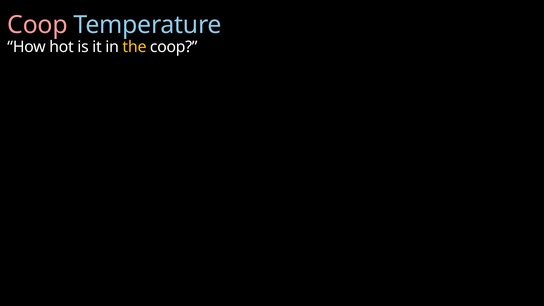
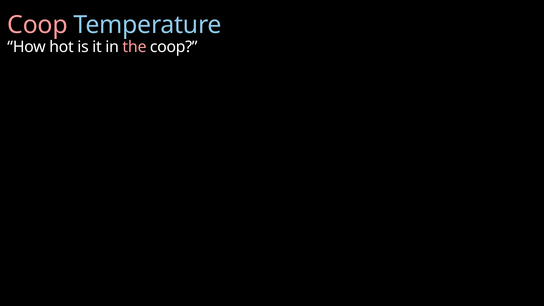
the colour: yellow -> pink (134, 47)
